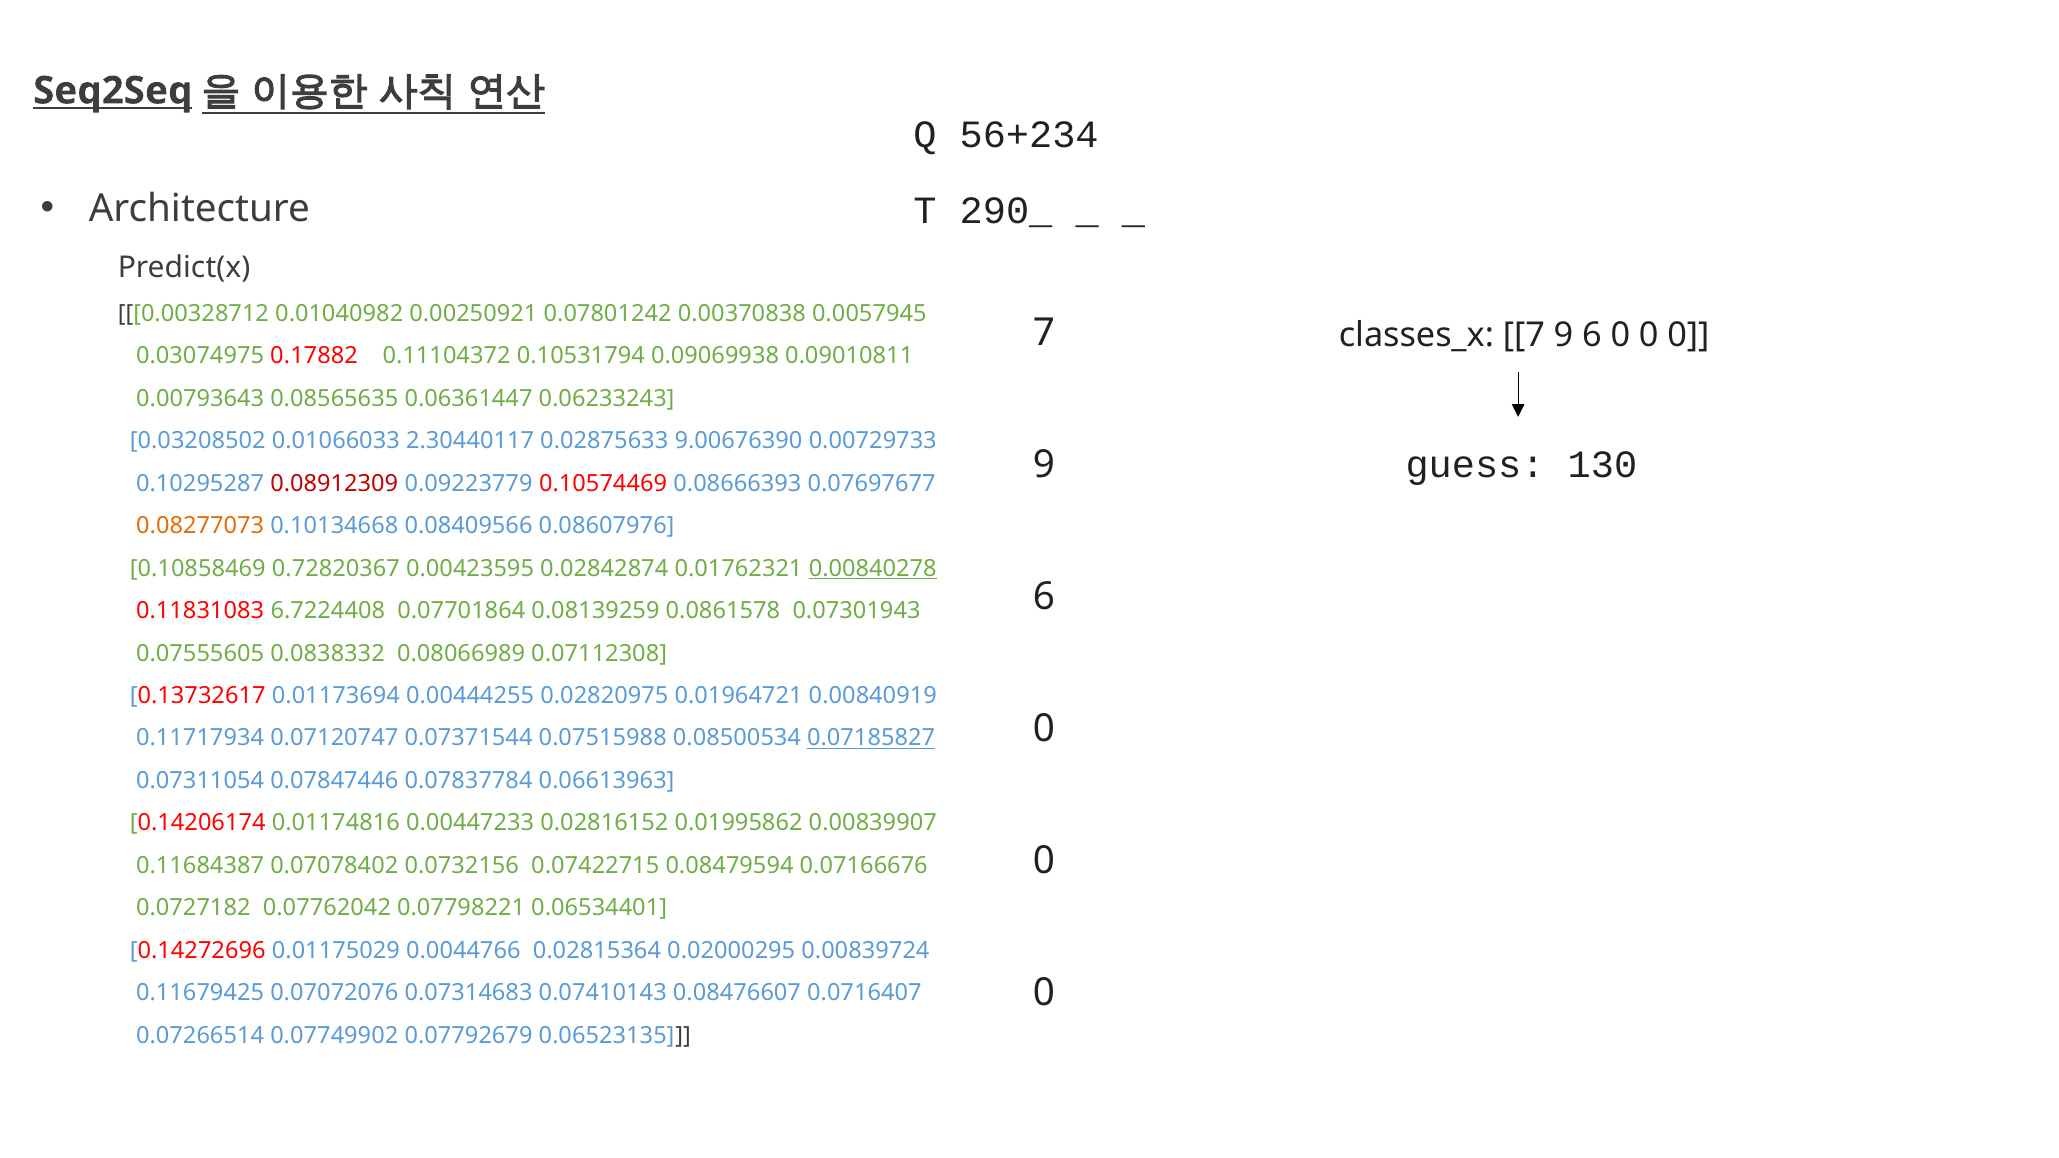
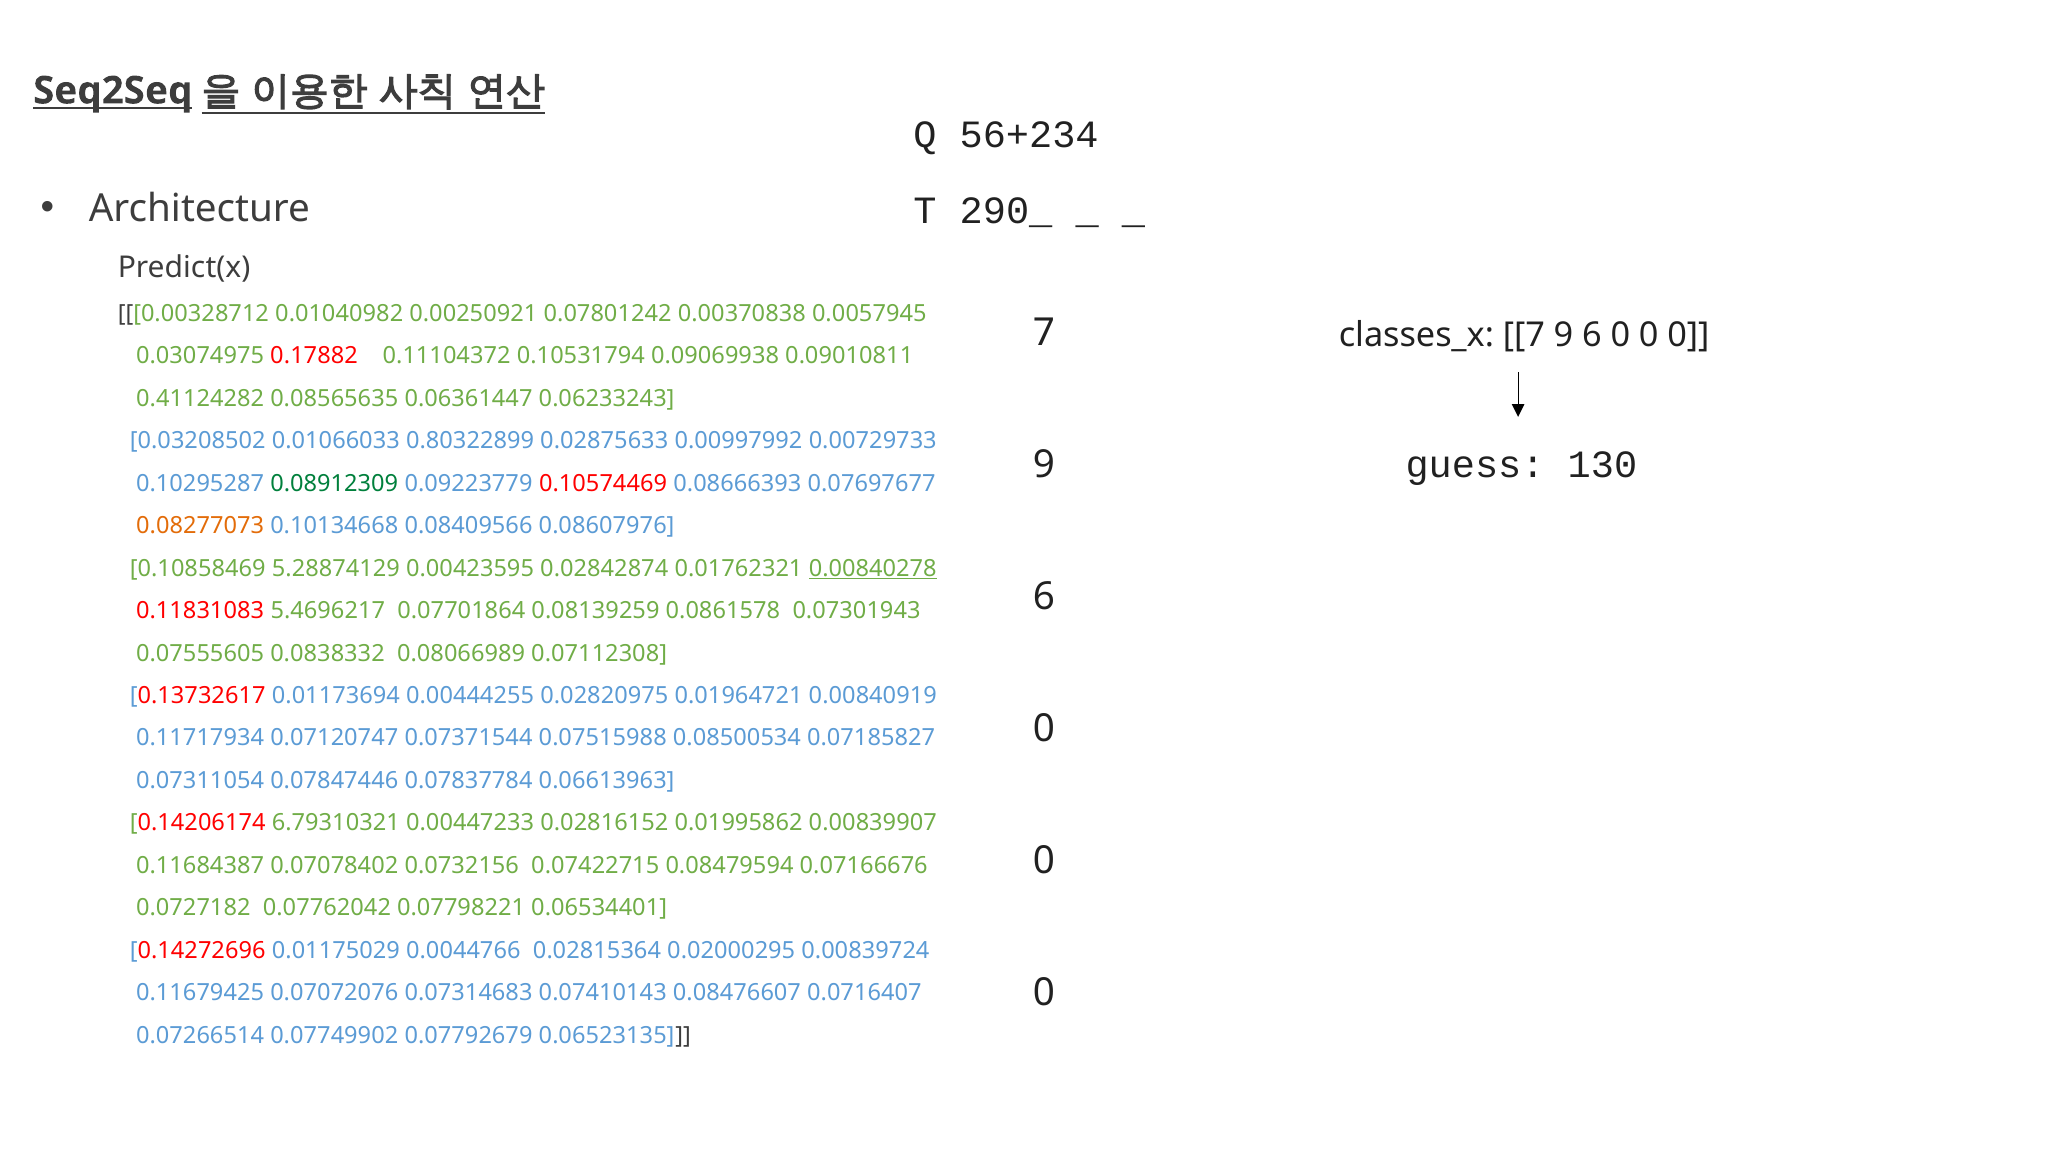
0.00793643: 0.00793643 -> 0.41124282 (200, 398)
2.30440117: 2.30440117 -> 0.80322899 (470, 441)
9.00676390: 9.00676390 -> 0.00997992 (739, 441)
0.08912309 colour: red -> green (334, 483)
0.72820367: 0.72820367 -> 5.28874129 (336, 568)
6.7224408: 6.7224408 -> 5.4696217 (328, 611)
0.07185827 underline: present -> none (871, 738)
0.01174816: 0.01174816 -> 6.79310321 (336, 823)
